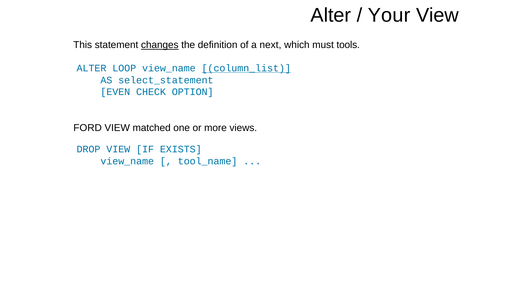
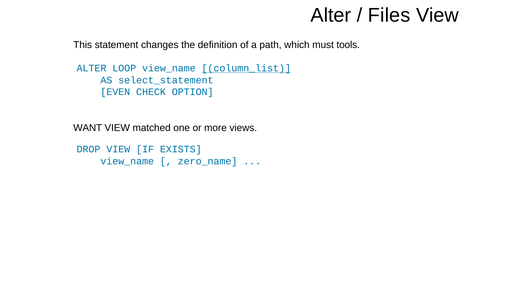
Your: Your -> Files (389, 15)
changes underline: present -> none (160, 45)
next: next -> path (271, 45)
FORD: FORD -> WANT (88, 128)
tool_name: tool_name -> zero_name (208, 161)
